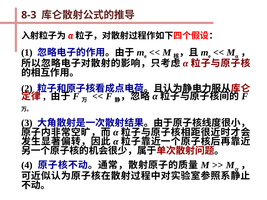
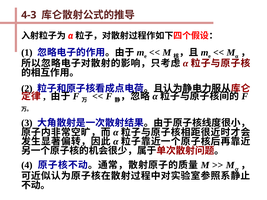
8-3: 8-3 -> 4-3 (29, 15)
